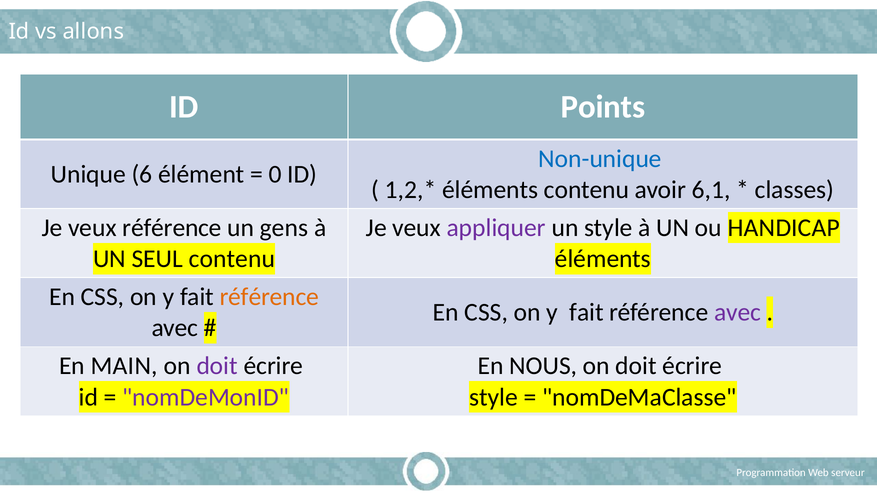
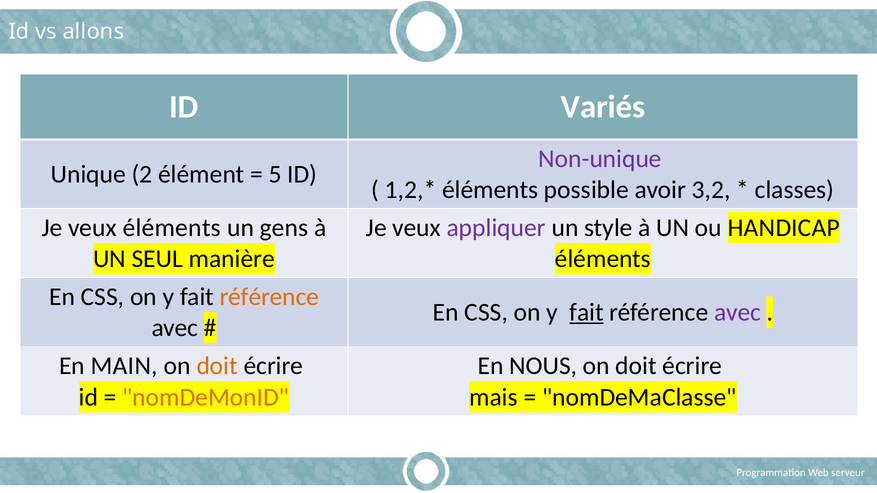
Points: Points -> Variés (603, 107)
Non-unique colour: blue -> purple (600, 159)
6: 6 -> 2 (142, 174)
0: 0 -> 5 (275, 174)
éléments contenu: contenu -> possible (586, 190)
6,1: 6,1 -> 3,2 (711, 190)
veux référence: référence -> éléments (172, 228)
SEUL contenu: contenu -> manière (232, 259)
fait underline: none -> present (587, 313)
doit colour: purple -> orange (217, 366)
nomDeMonID colour: purple -> orange (206, 397)
style: style -> mais (493, 397)
